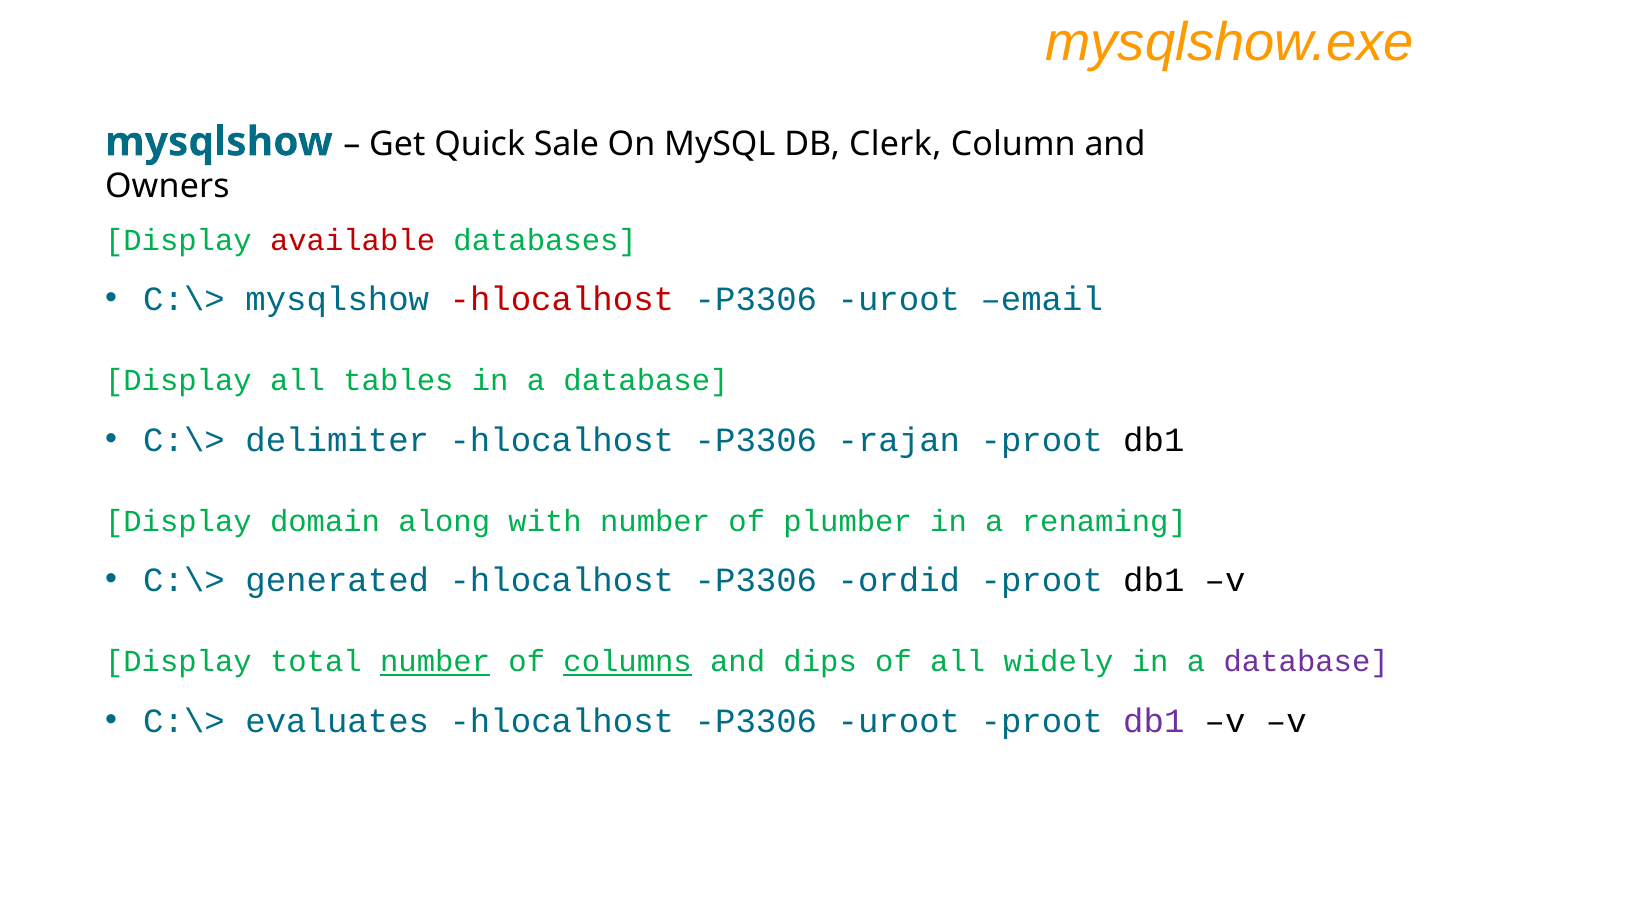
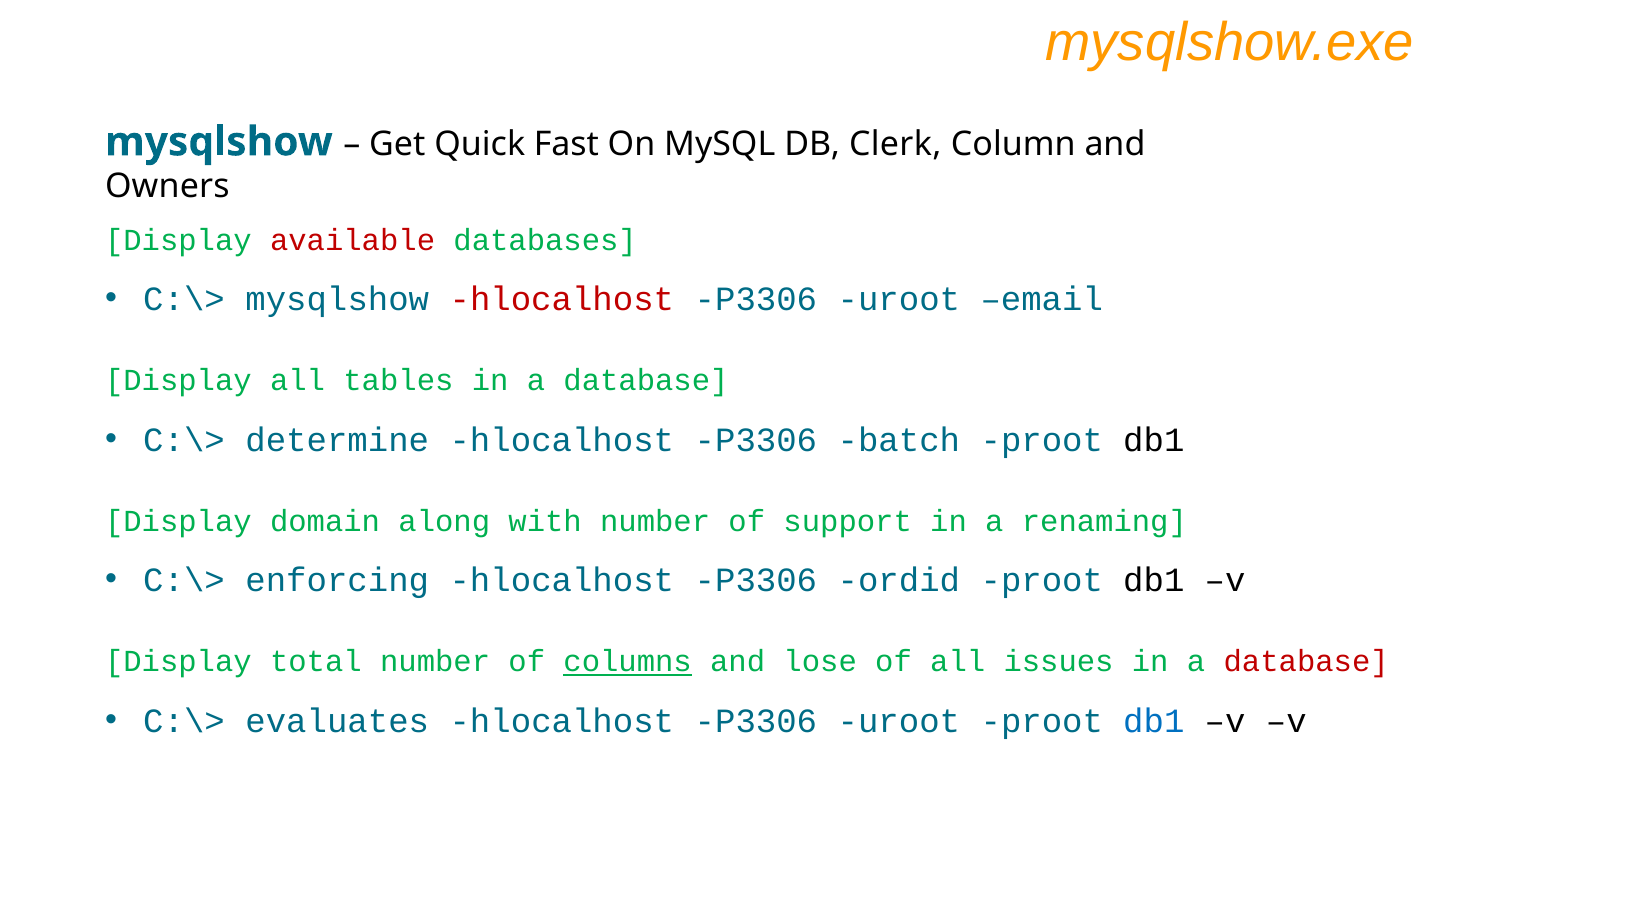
Sale: Sale -> Fast (566, 144)
delimiter: delimiter -> determine (337, 440)
rajan: rajan -> batch (899, 440)
plumber: plumber -> support (848, 521)
generated: generated -> enforcing (337, 580)
number underline: present -> none (435, 662)
dips: dips -> lose (820, 662)
widely: widely -> issues (1059, 662)
database colour: purple -> red (1306, 662)
db1 colour: purple -> blue (1154, 721)
